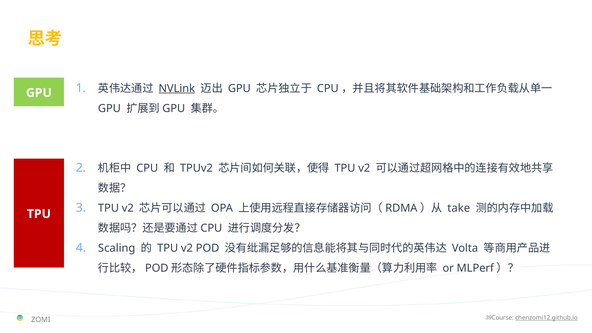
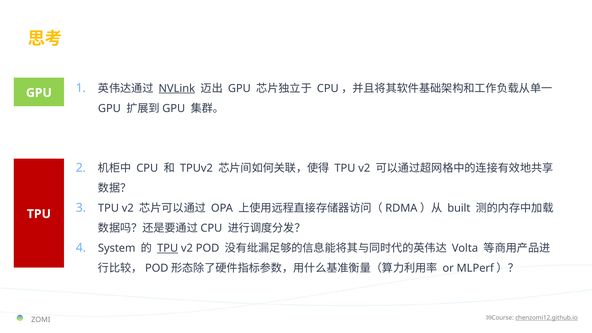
take: take -> built (459, 208)
Scaling: Scaling -> System (117, 248)
TPU underline: none -> present (168, 248)
